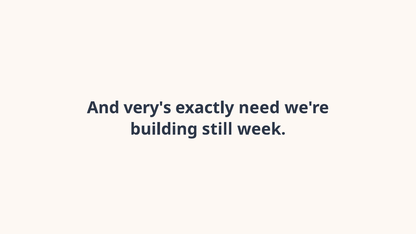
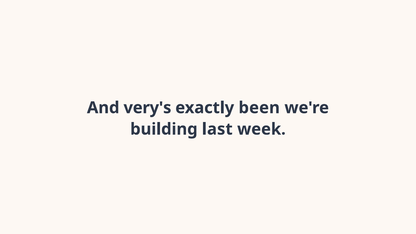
need: need -> been (259, 108)
still: still -> last (217, 129)
